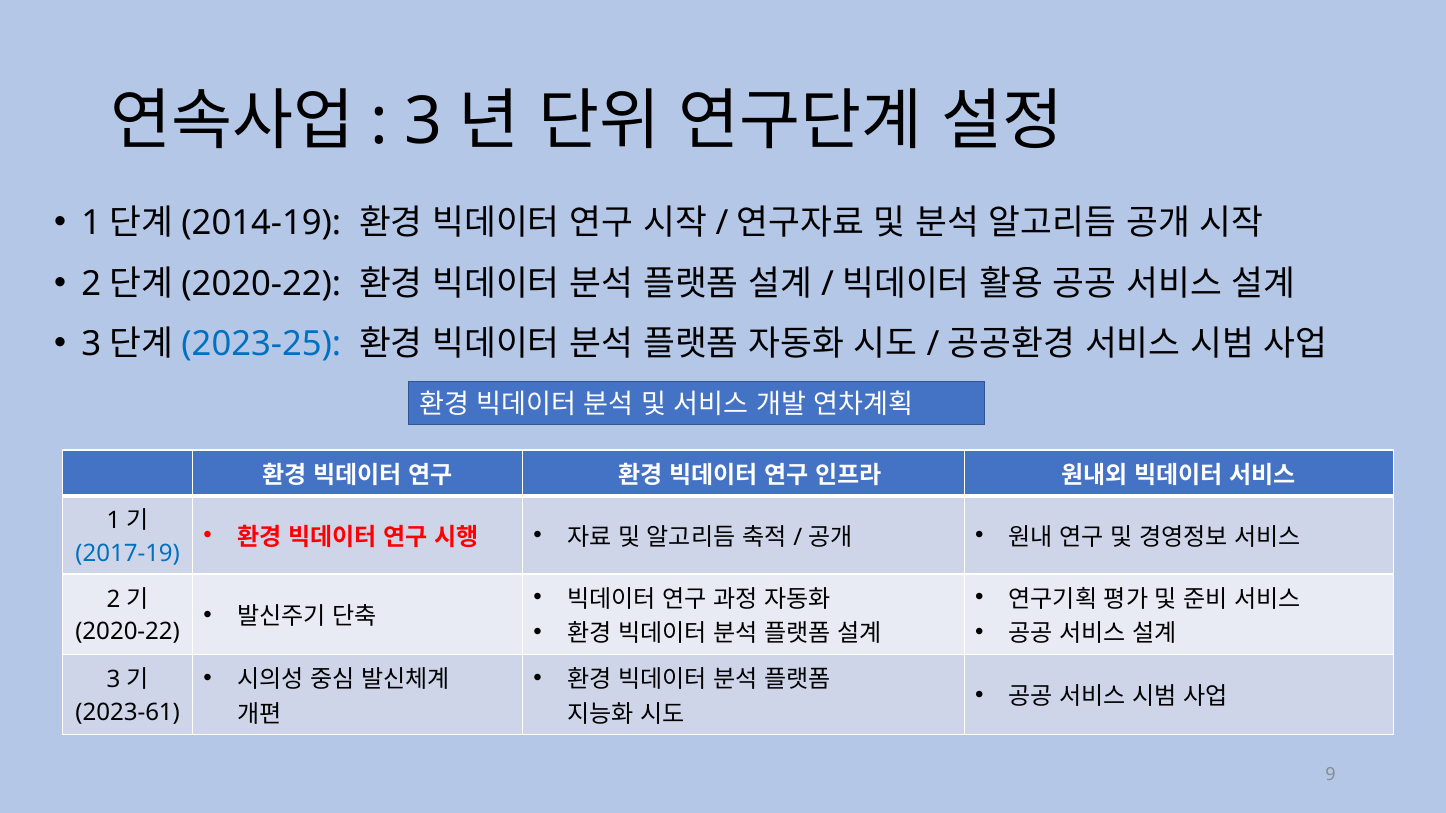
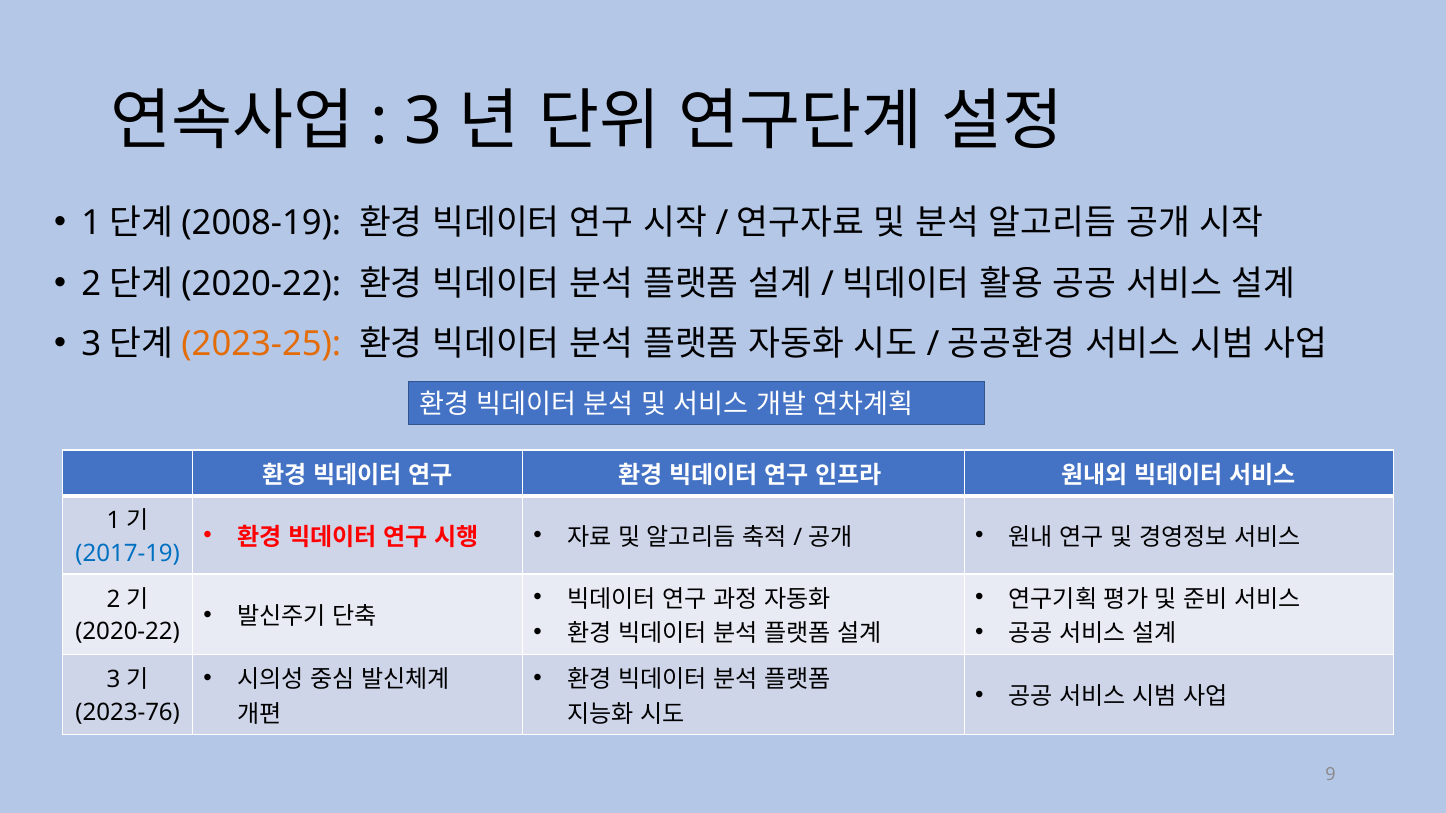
2014-19: 2014-19 -> 2008-19 (261, 223)
2023-25 colour: blue -> orange (261, 345)
2023-61: 2023-61 -> 2023-76 (128, 713)
